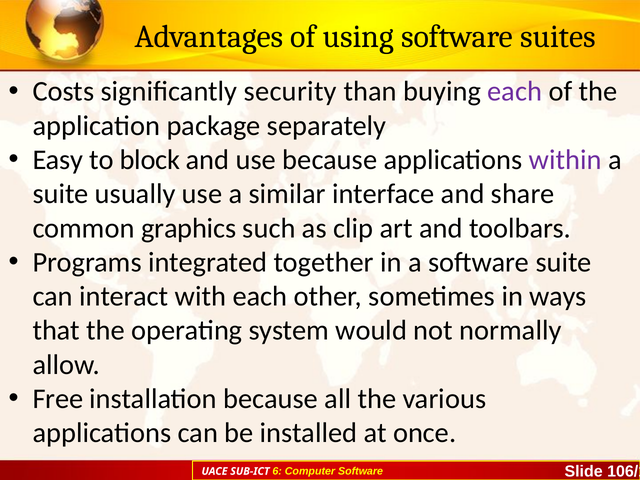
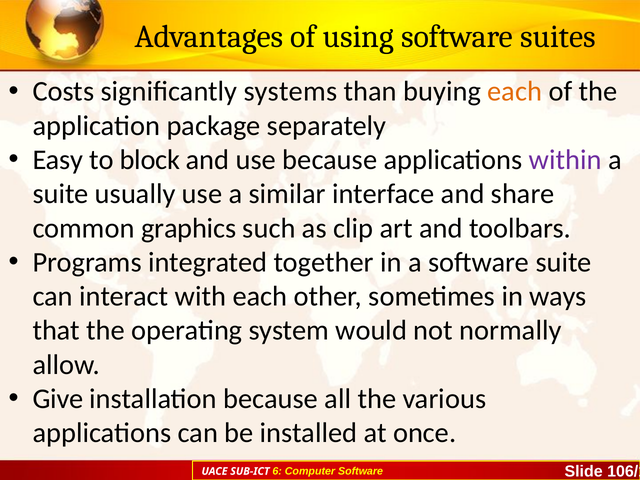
security: security -> systems (290, 92)
each colour: purple -> orange (515, 92)
Free: Free -> Give (58, 399)
